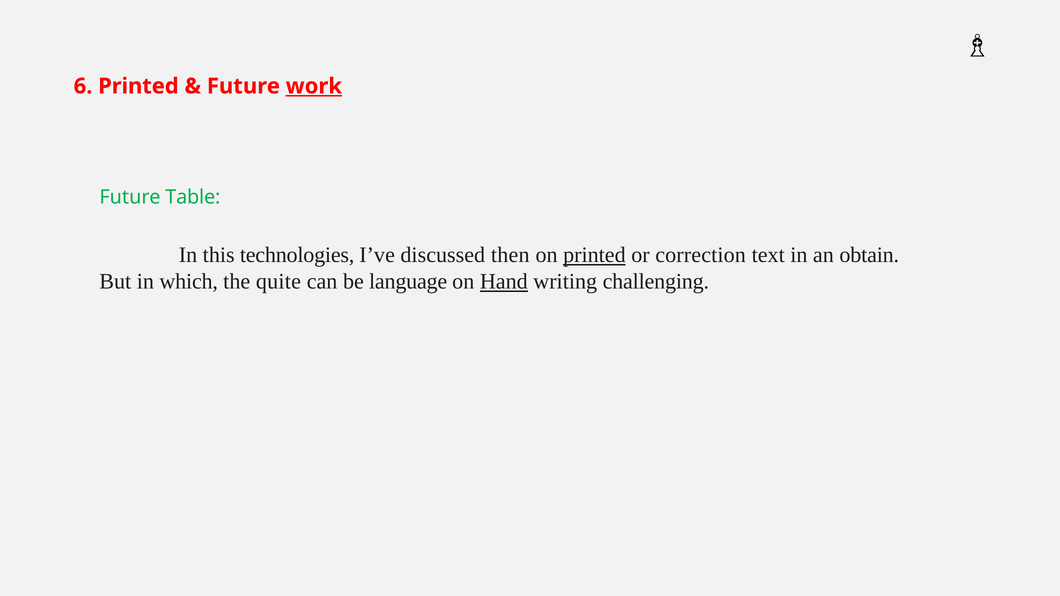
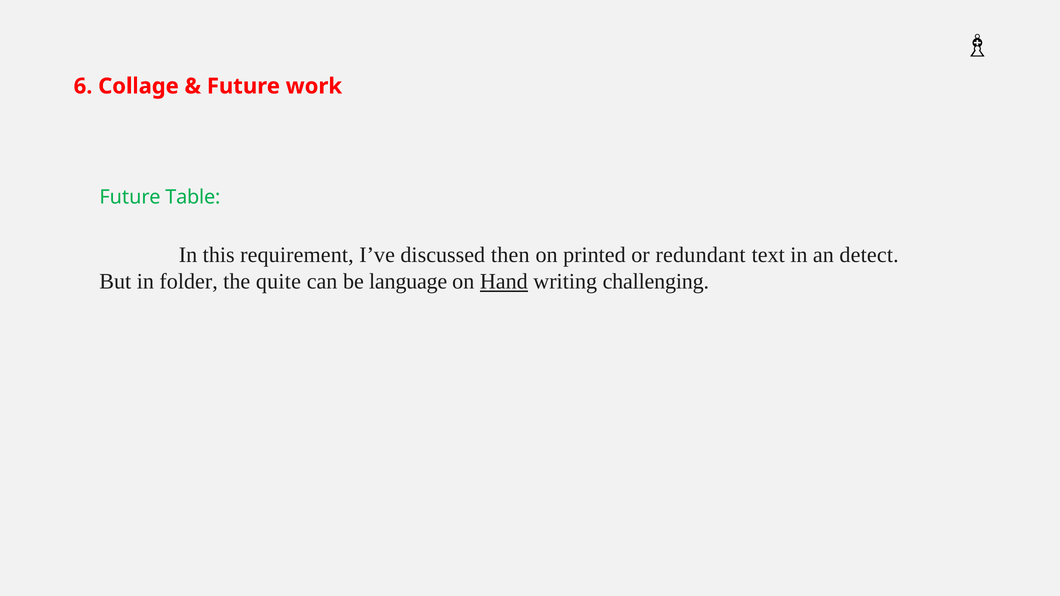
6 Printed: Printed -> Collage (138, 86)
work underline: present -> none (314, 86)
technologies: technologies -> requirement (297, 255)
printed underline: present -> none (594, 255)
correction: correction -> redundant (701, 255)
obtain: obtain -> detect (869, 255)
which: which -> folder (189, 282)
